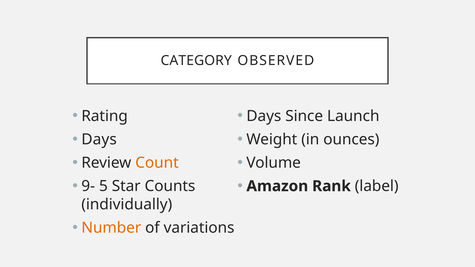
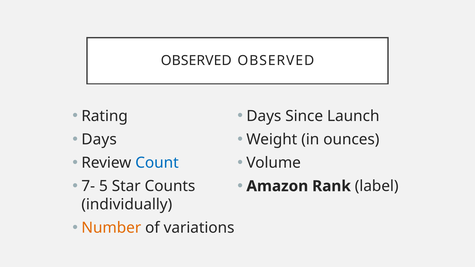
CATEGORY: CATEGORY -> OBSERVED (196, 61)
Count colour: orange -> blue (157, 163)
9-: 9- -> 7- (88, 186)
